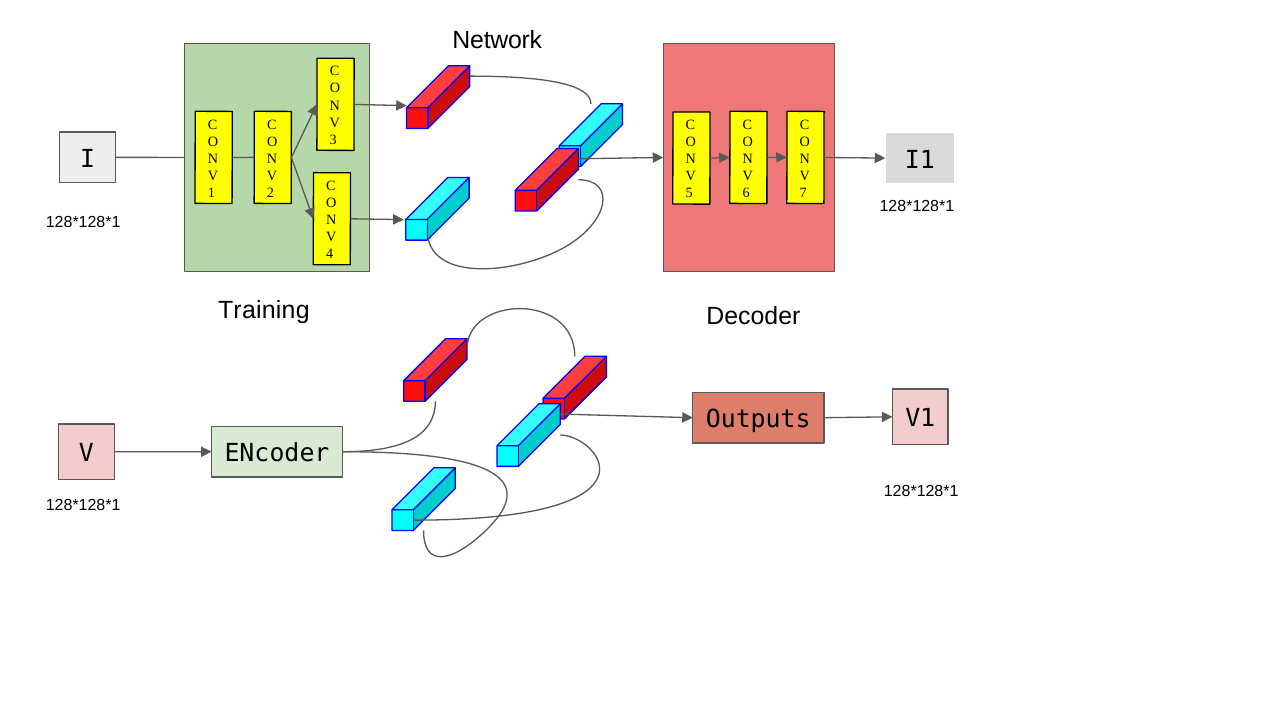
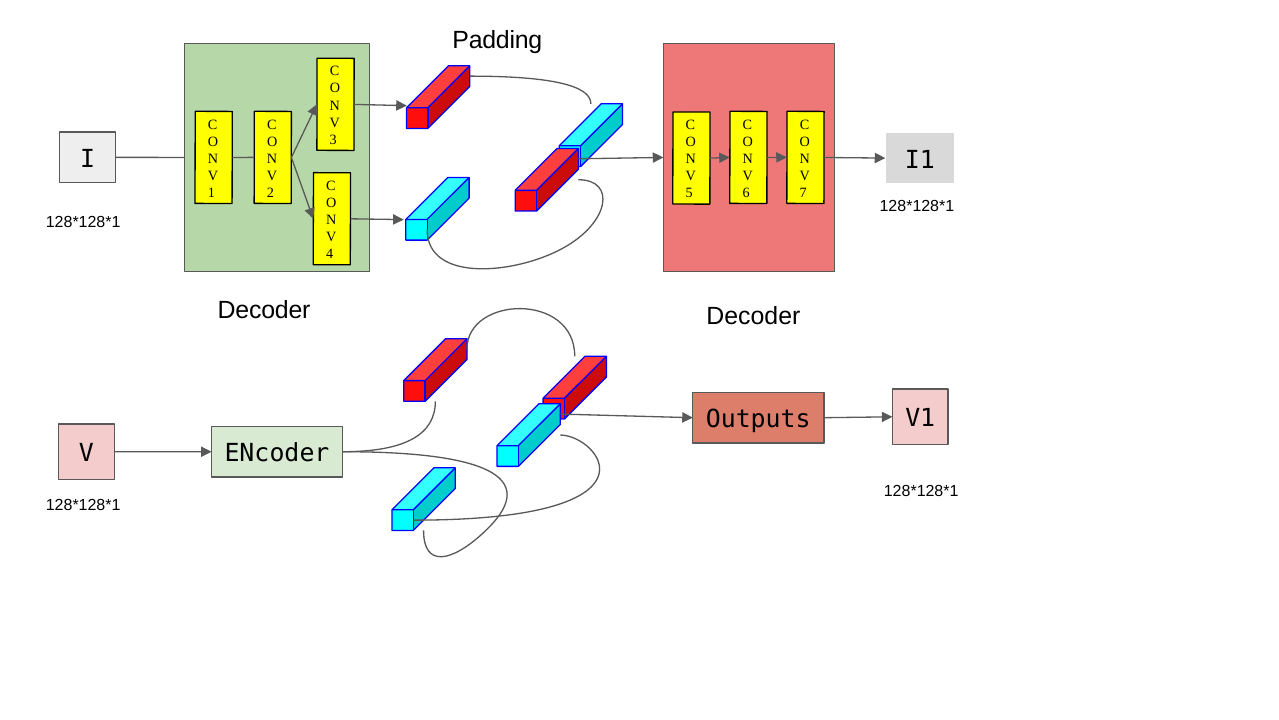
Network: Network -> Padding (497, 40)
Training: Training -> Decoder (264, 310)
